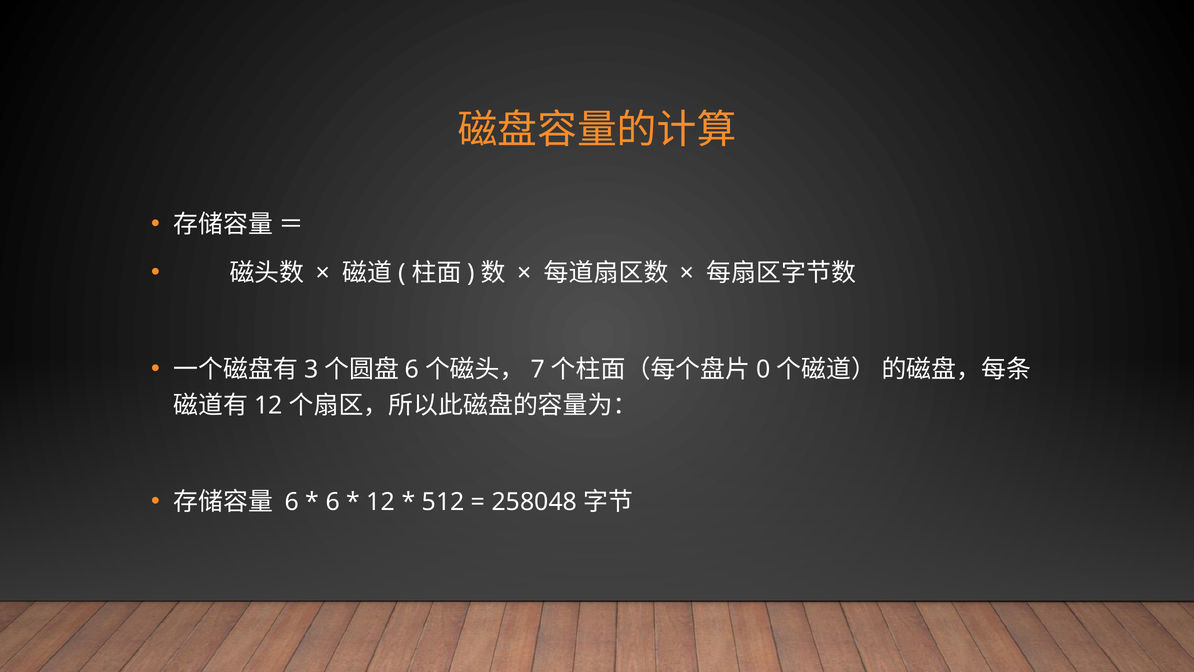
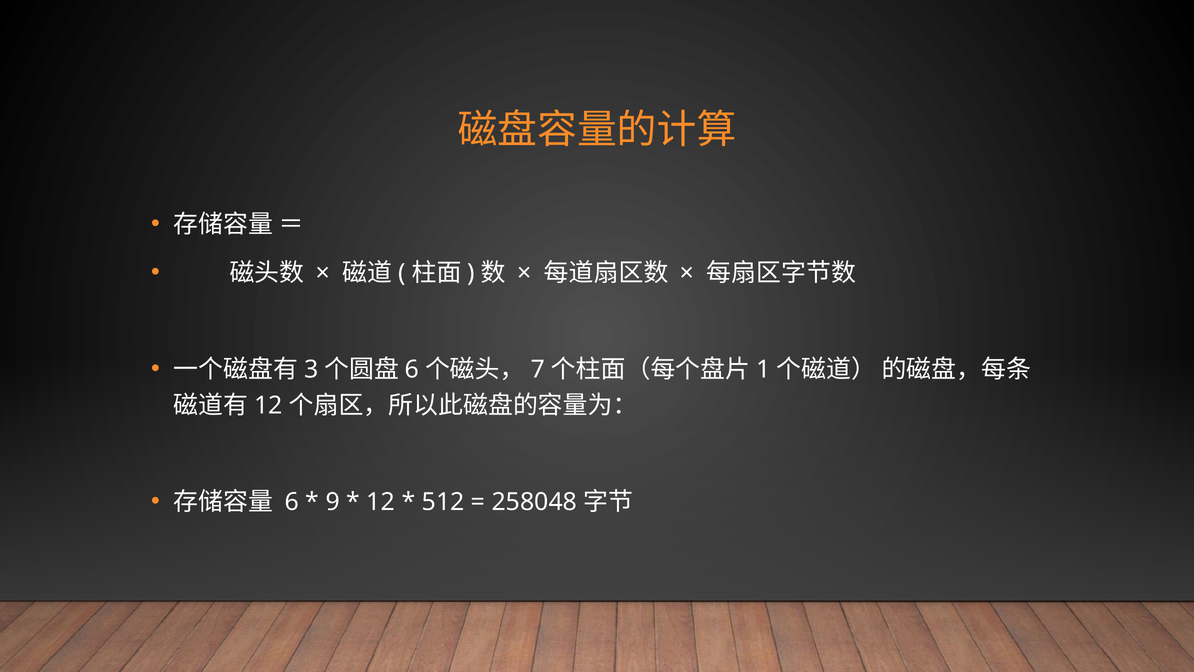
0: 0 -> 1 (763, 369)
6: 6 -> 9 (333, 502)
